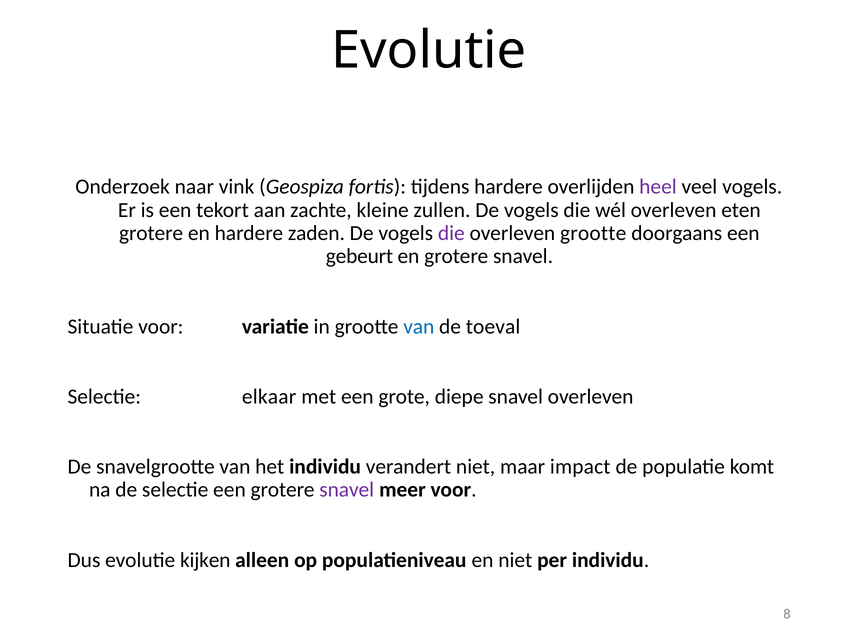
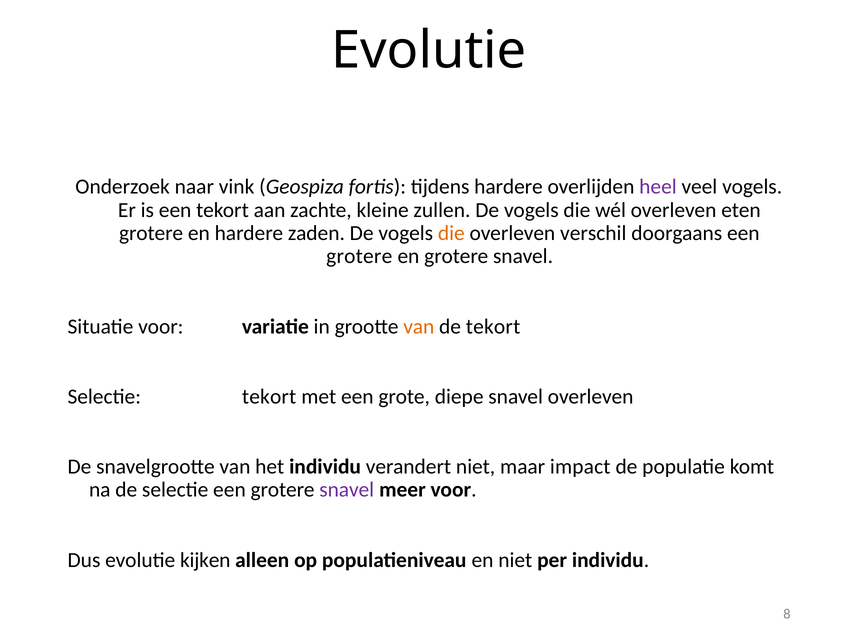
die colour: purple -> orange (451, 233)
overleven grootte: grootte -> verschil (593, 233)
gebeurt: gebeurt -> grotere (359, 257)
van colour: blue -> orange (419, 327)
de toeval: toeval -> tekort (493, 327)
Selectie elkaar: elkaar -> tekort (269, 397)
